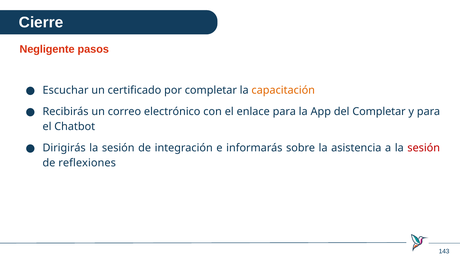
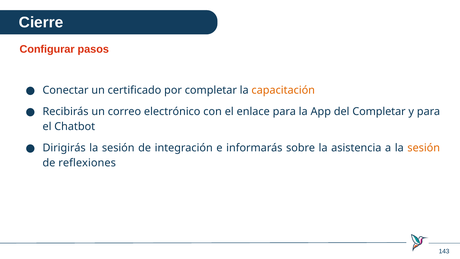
Negligente: Negligente -> Configurar (47, 49)
Escuchar: Escuchar -> Conectar (66, 90)
sesión colour: red -> orange (424, 148)
